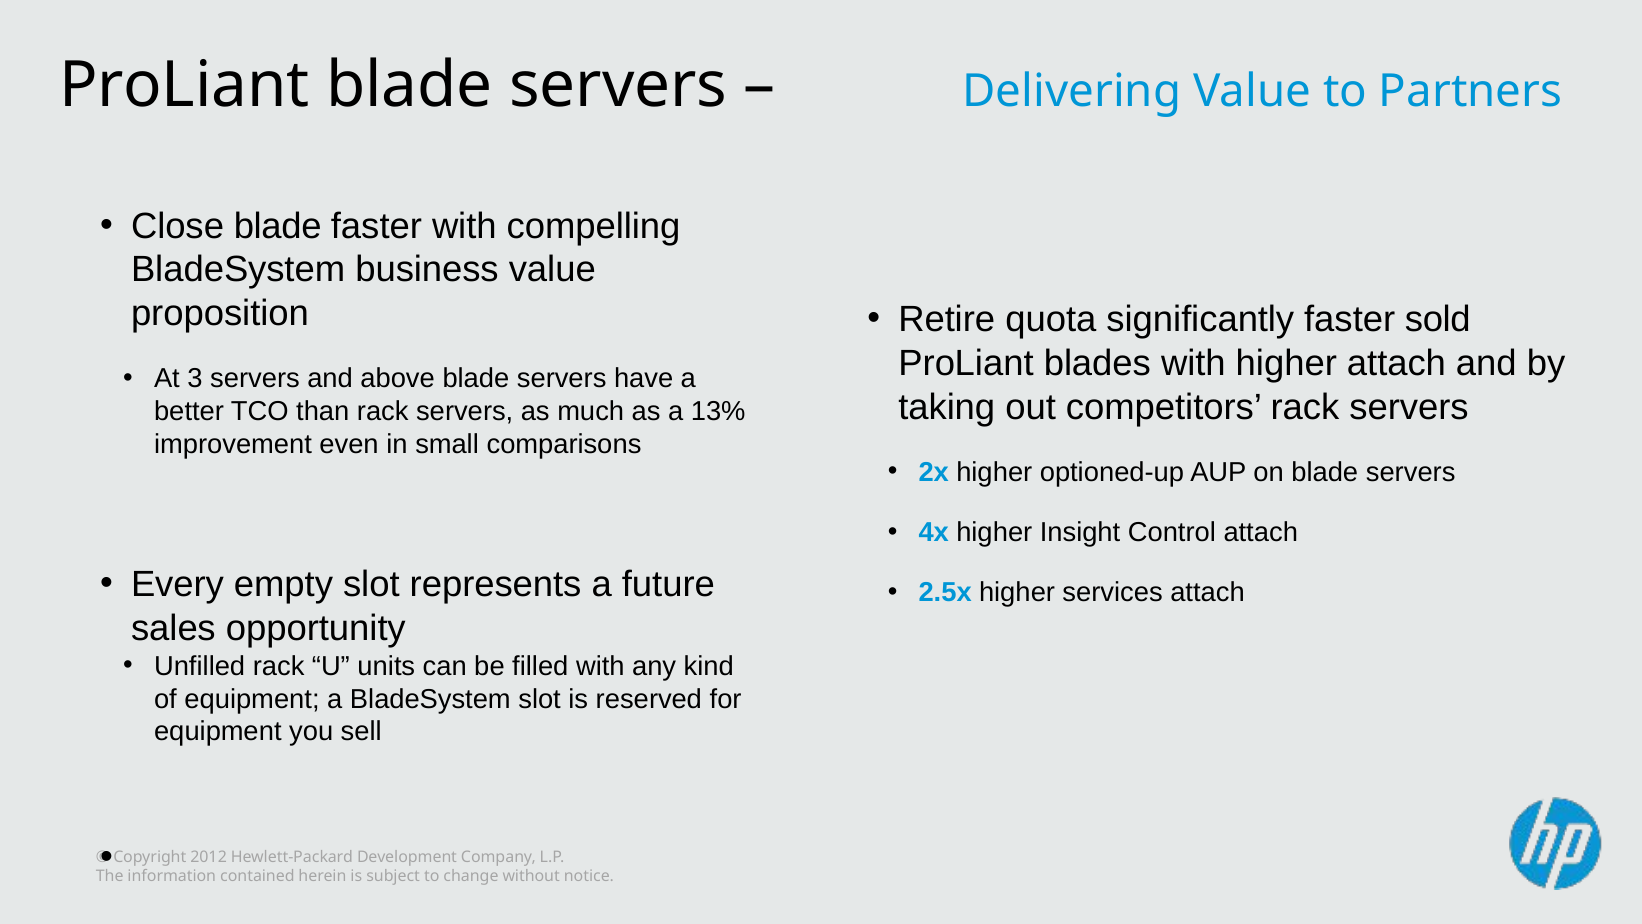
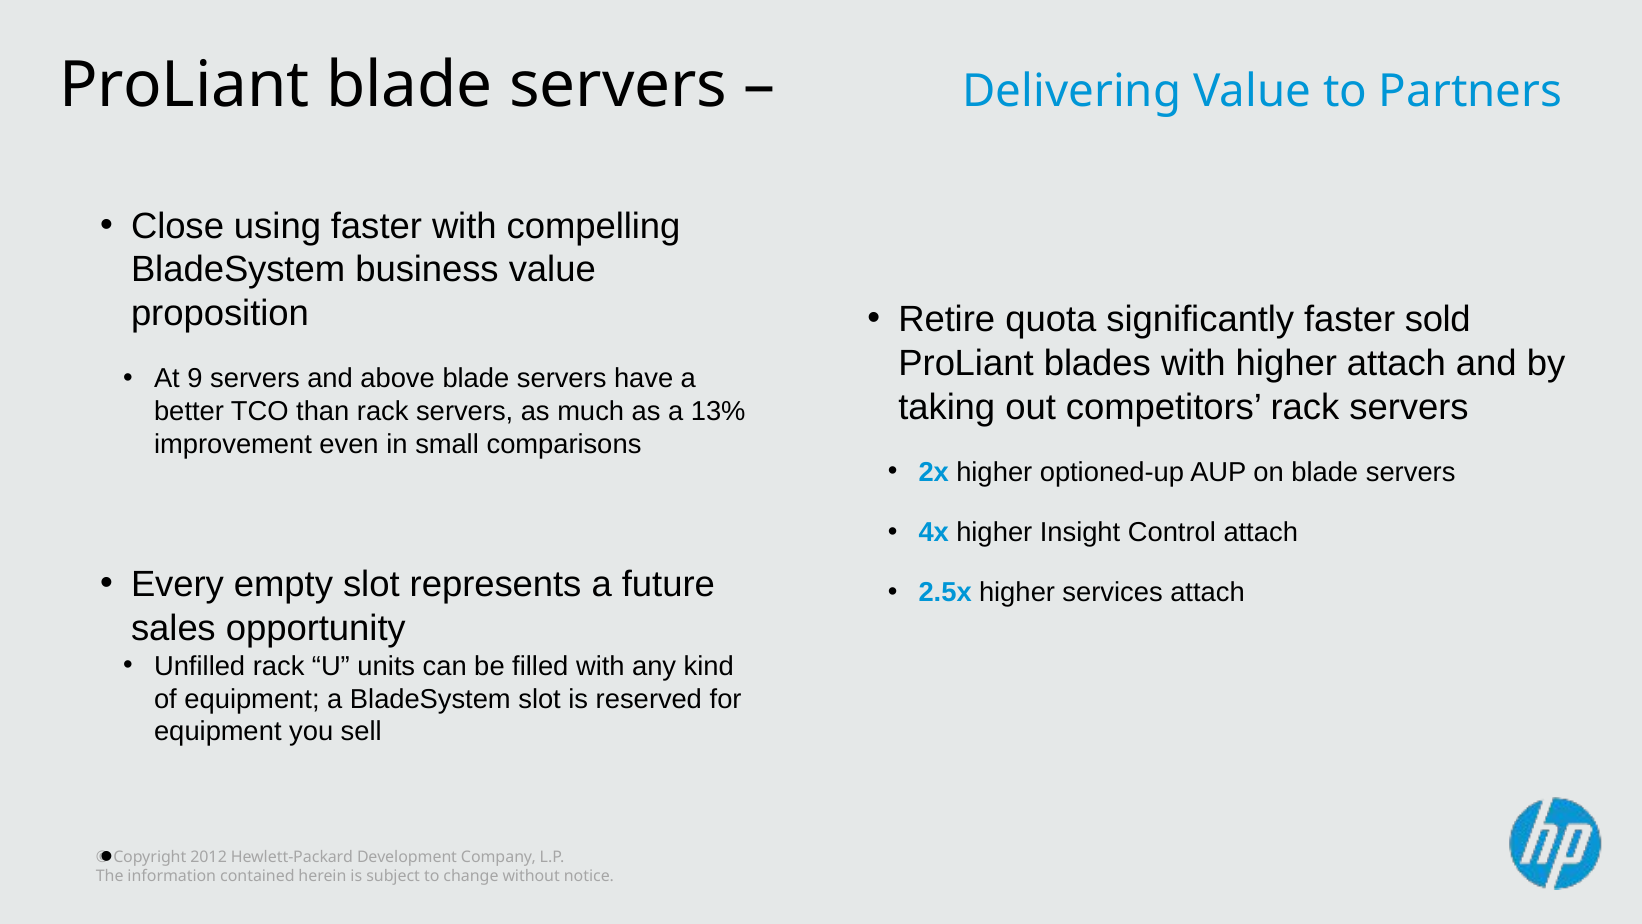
Close blade: blade -> using (277, 226)
3: 3 -> 9 (195, 379)
